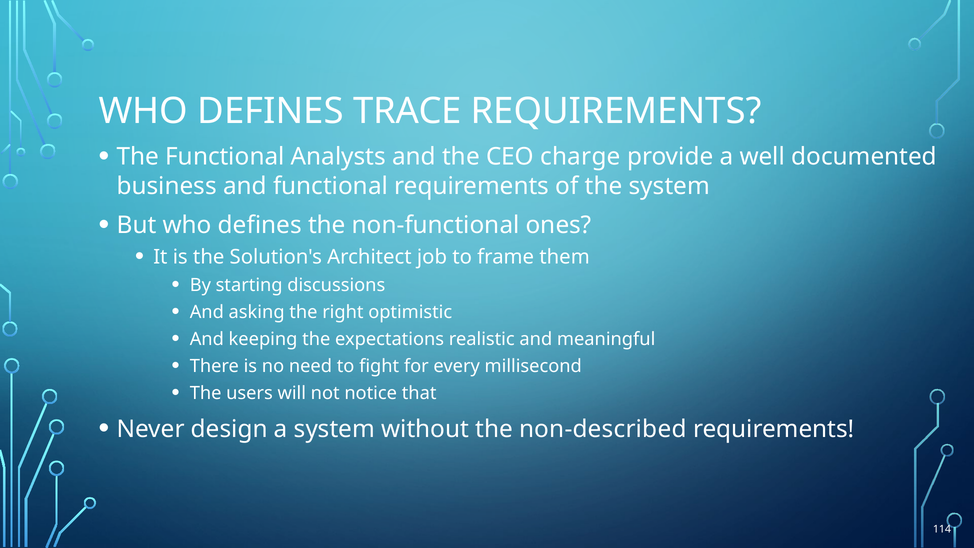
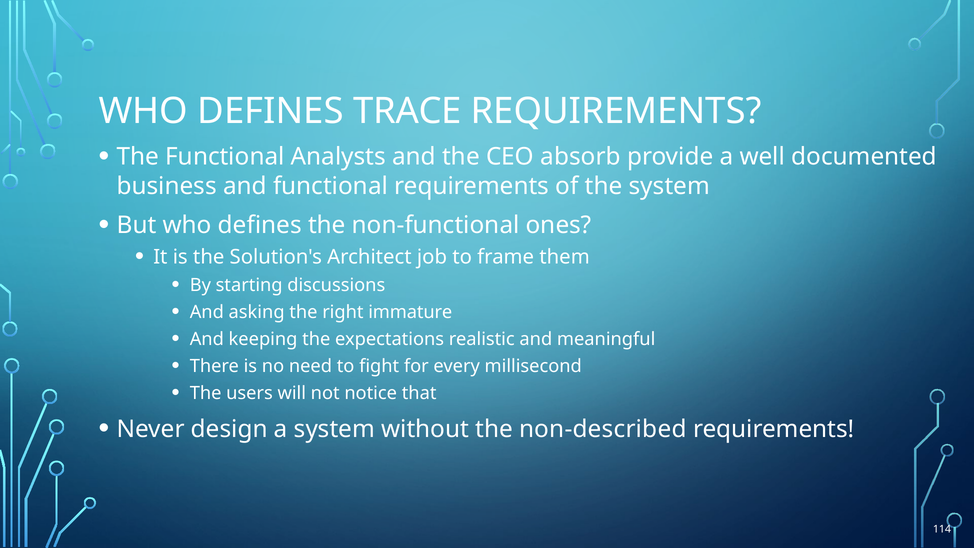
charge: charge -> absorb (581, 157)
optimistic: optimistic -> immature (410, 312)
